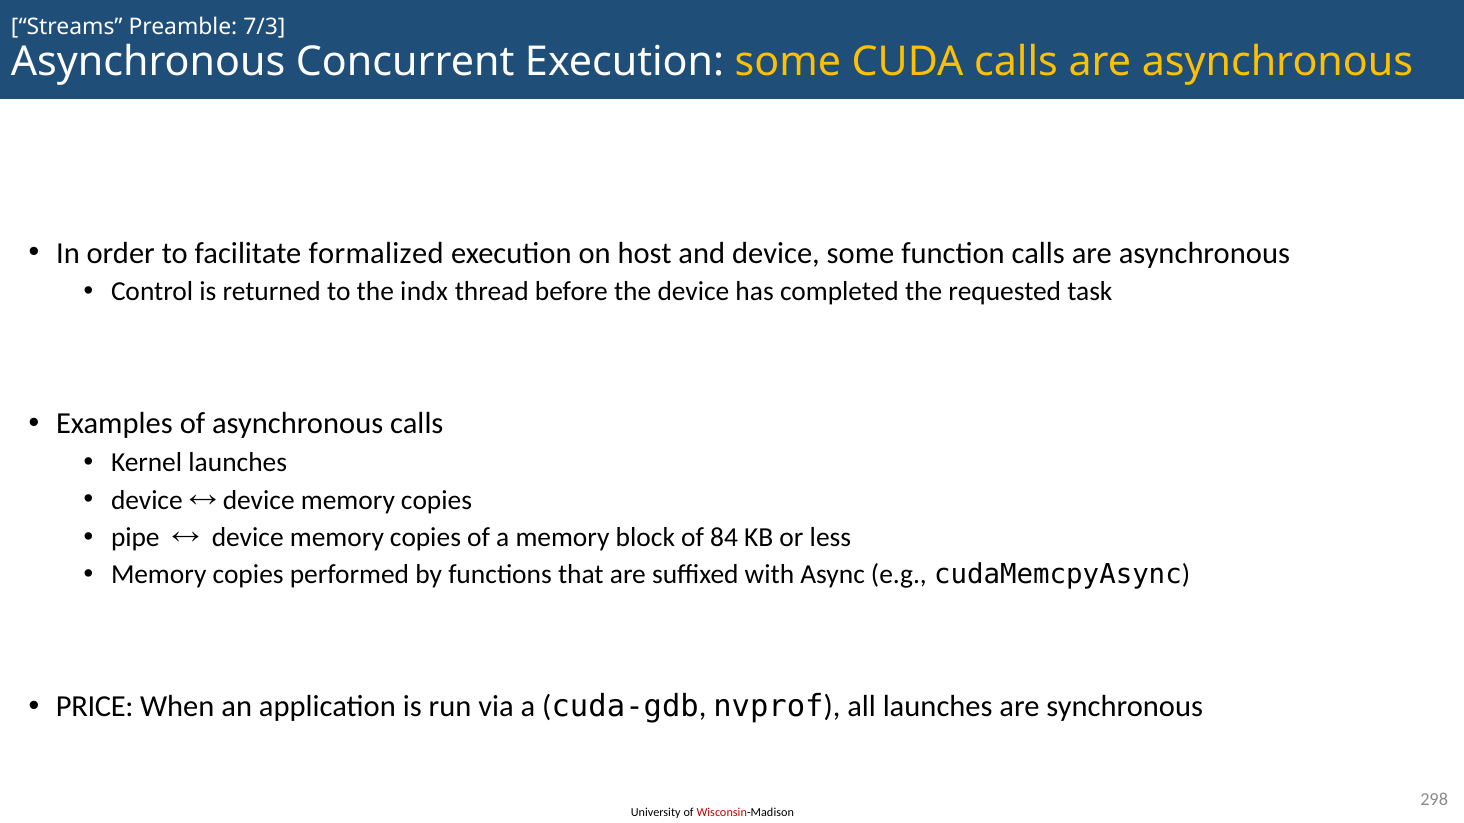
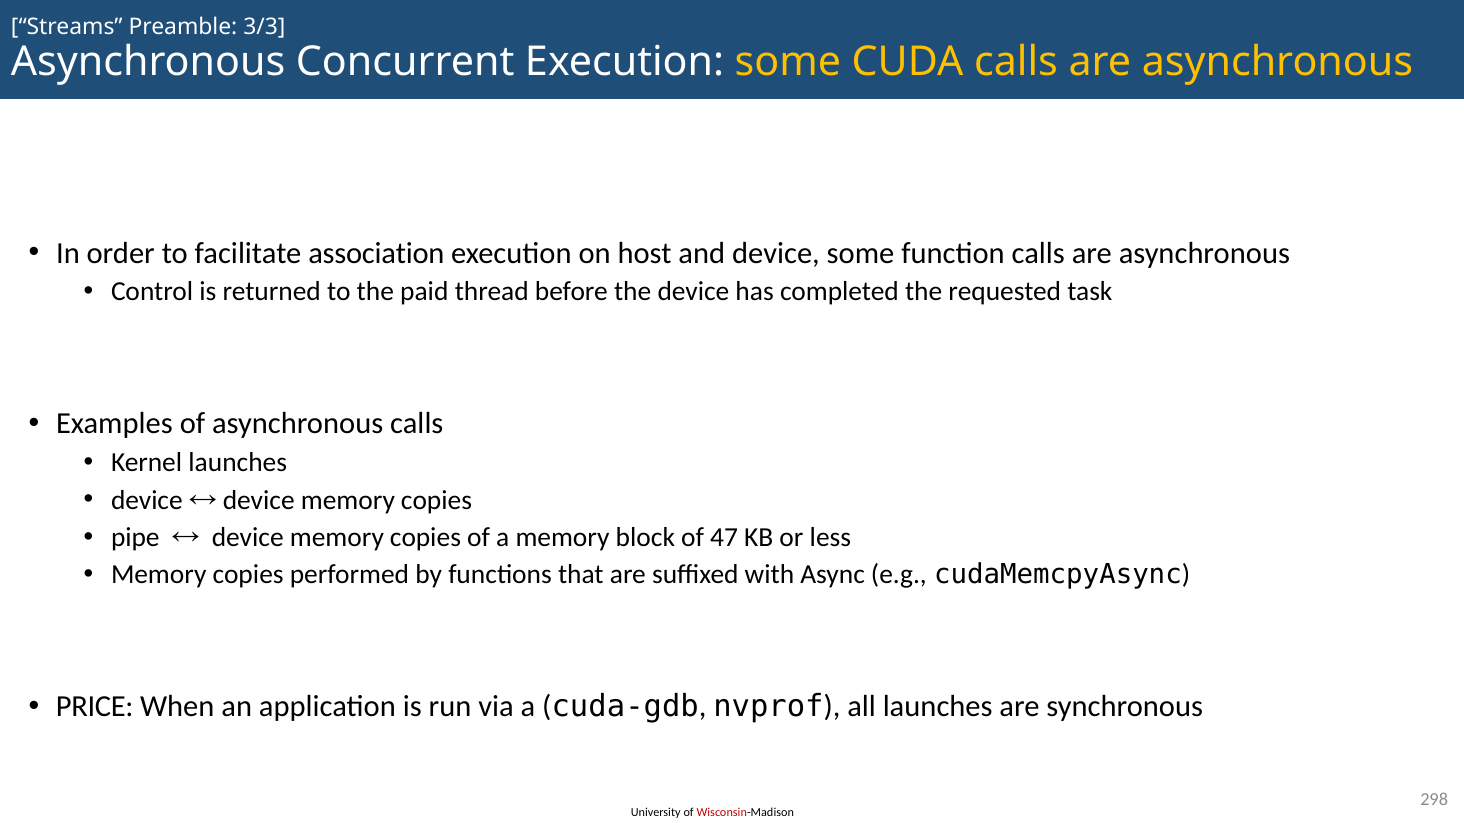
7/3: 7/3 -> 3/3 (264, 27)
formalized: formalized -> association (376, 253)
indx: indx -> paid (424, 292)
84: 84 -> 47 (724, 538)
